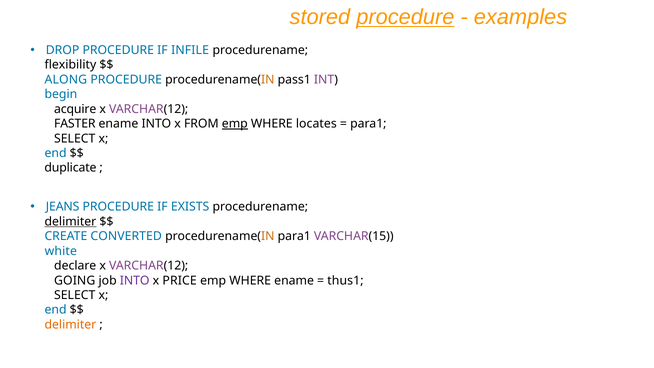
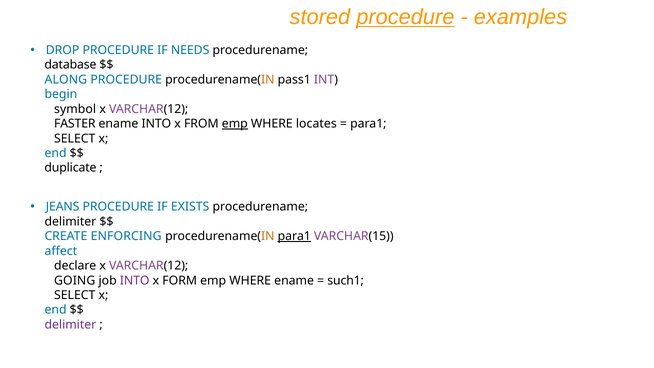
INFILE: INFILE -> NEEDS (190, 50)
flexibility: flexibility -> database (70, 65)
acquire: acquire -> symbol (75, 109)
delimiter underline: present -> none (70, 222)
CONVERTED: CONVERTED -> ENFORCING (126, 236)
para1 underline: none -> present (294, 236)
white: white -> affect (61, 251)
PRICE: PRICE -> FORM (180, 280)
thus1: thus1 -> such1 (346, 280)
delimiter colour: orange -> purple (70, 325)
